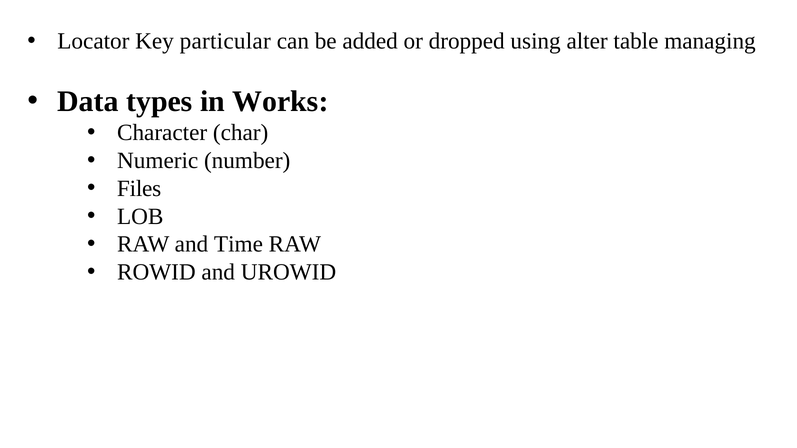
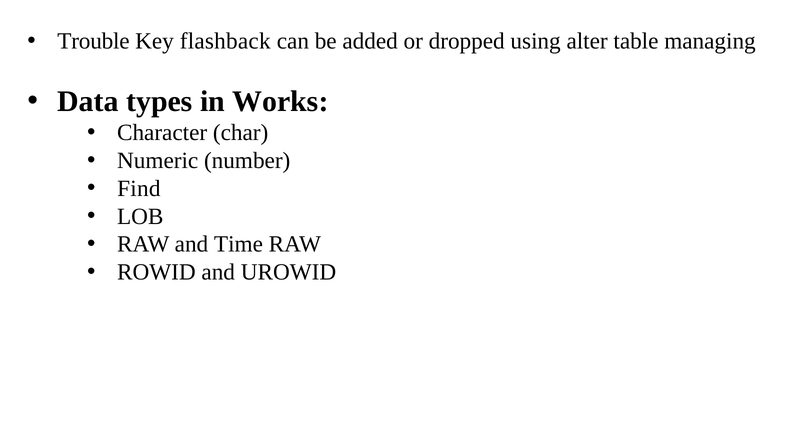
Locator: Locator -> Trouble (93, 41)
particular: particular -> flashback (225, 41)
Files: Files -> Find (139, 189)
